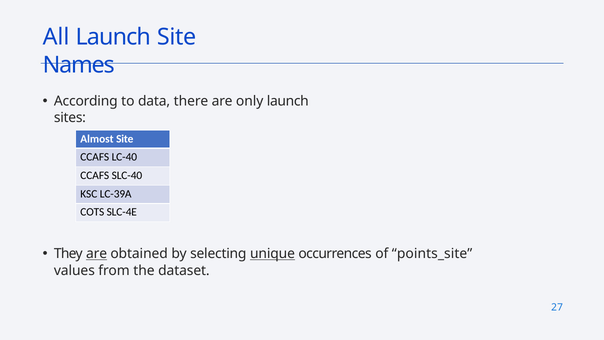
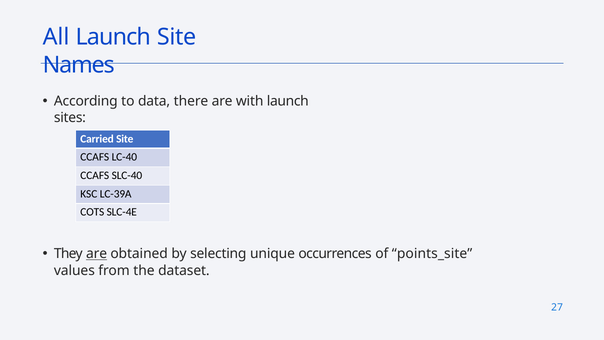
only: only -> with (250, 101)
Almost: Almost -> Carried (97, 139)
unique underline: present -> none (273, 254)
